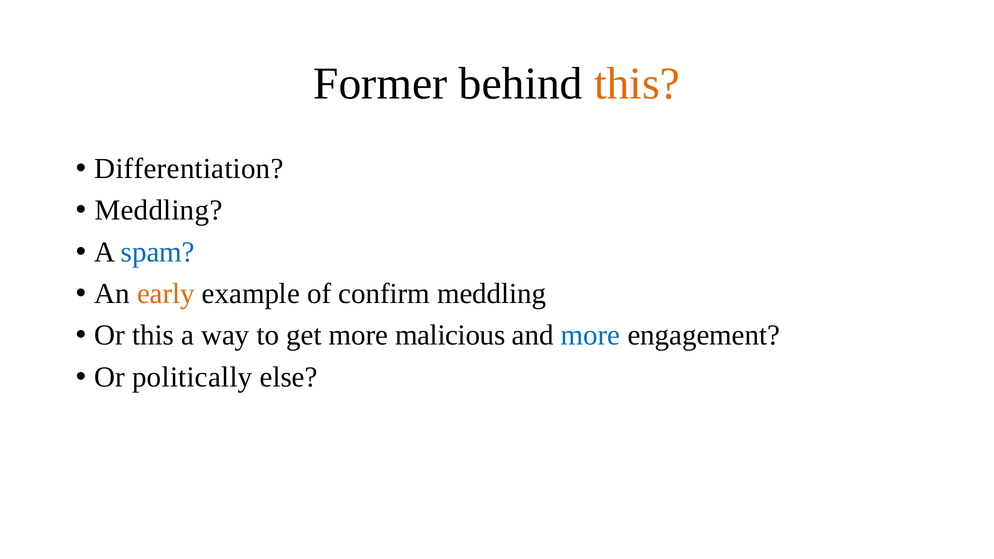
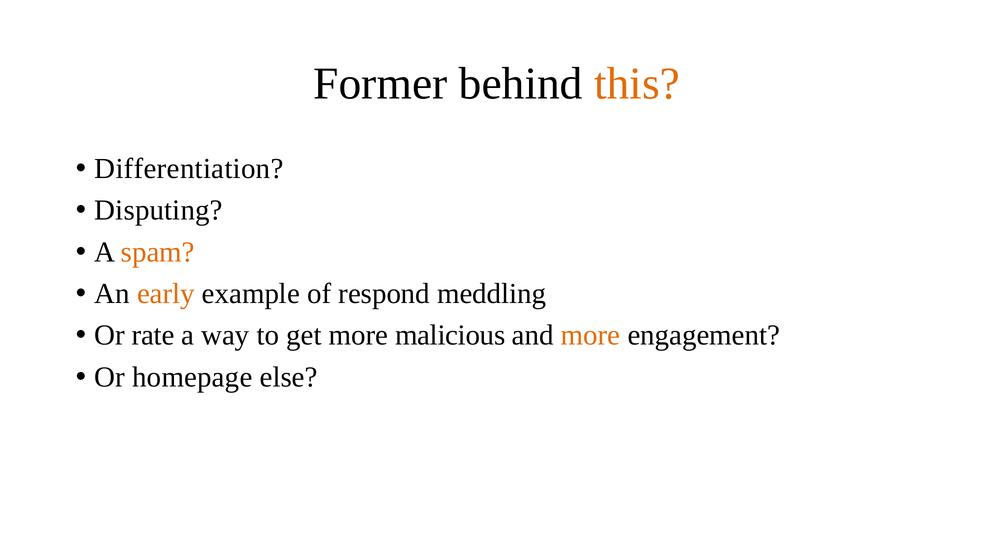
Meddling: Meddling -> Disputing (159, 210)
spam colour: blue -> orange (158, 252)
confirm: confirm -> respond (384, 294)
Or this: this -> rate (153, 335)
more colour: blue -> orange (591, 335)
politically: politically -> homepage (192, 377)
